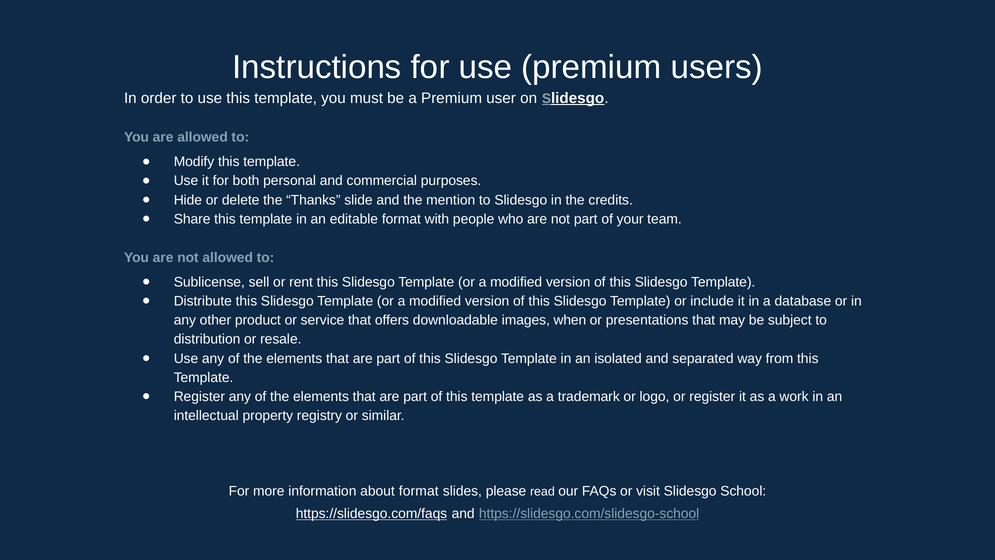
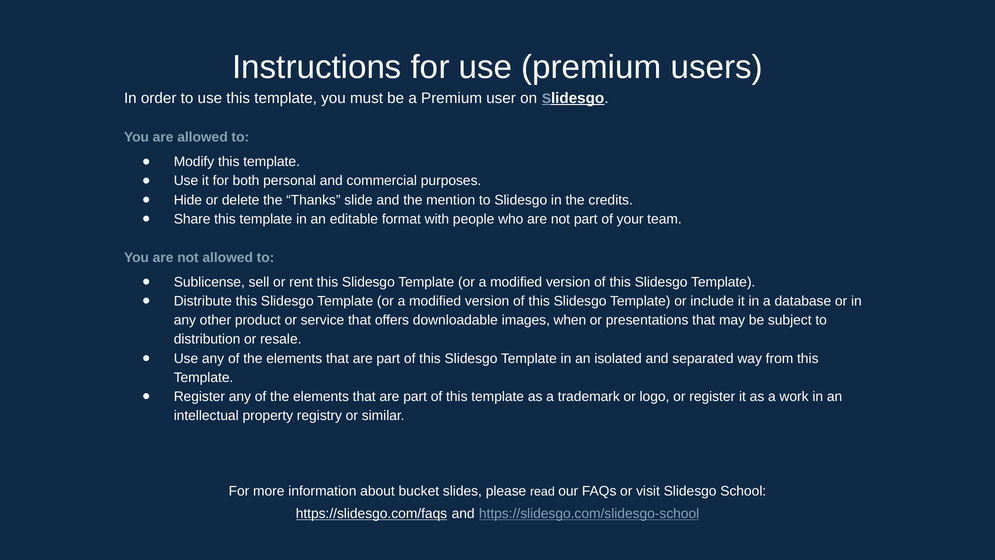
about format: format -> bucket (419, 491)
